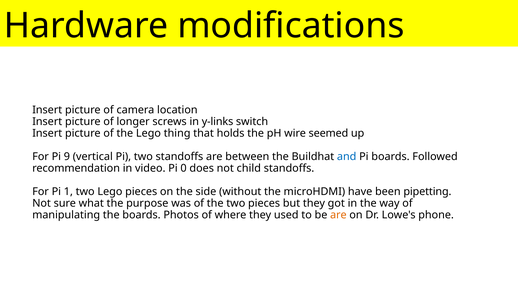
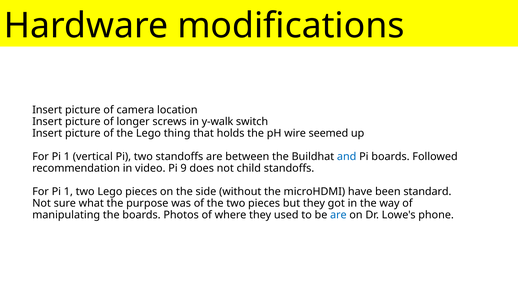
y-links: y-links -> y-walk (218, 122)
9: 9 -> 1 (67, 157)
0: 0 -> 9 (184, 169)
pipetting: pipetting -> standard (427, 192)
are colour: orange -> blue (338, 215)
